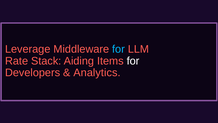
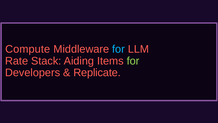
Leverage: Leverage -> Compute (28, 49)
for colour: white -> light green (133, 61)
Analytics: Analytics -> Replicate (97, 73)
